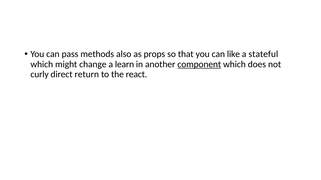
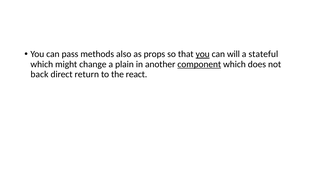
you underline: none -> present (203, 54)
like: like -> will (233, 54)
learn: learn -> plain (124, 64)
curly: curly -> back (39, 74)
